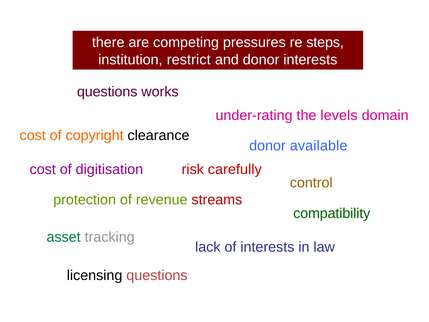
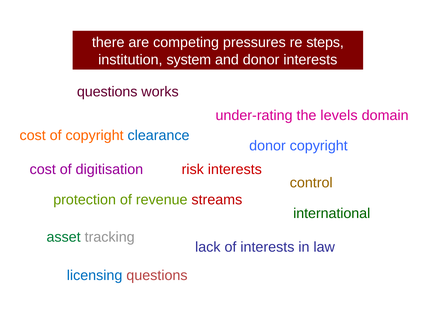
restrict: restrict -> system (189, 60)
clearance colour: black -> blue (159, 135)
donor available: available -> copyright (319, 146)
risk carefully: carefully -> interests (235, 169)
compatibility: compatibility -> international (332, 213)
licensing colour: black -> blue (95, 275)
